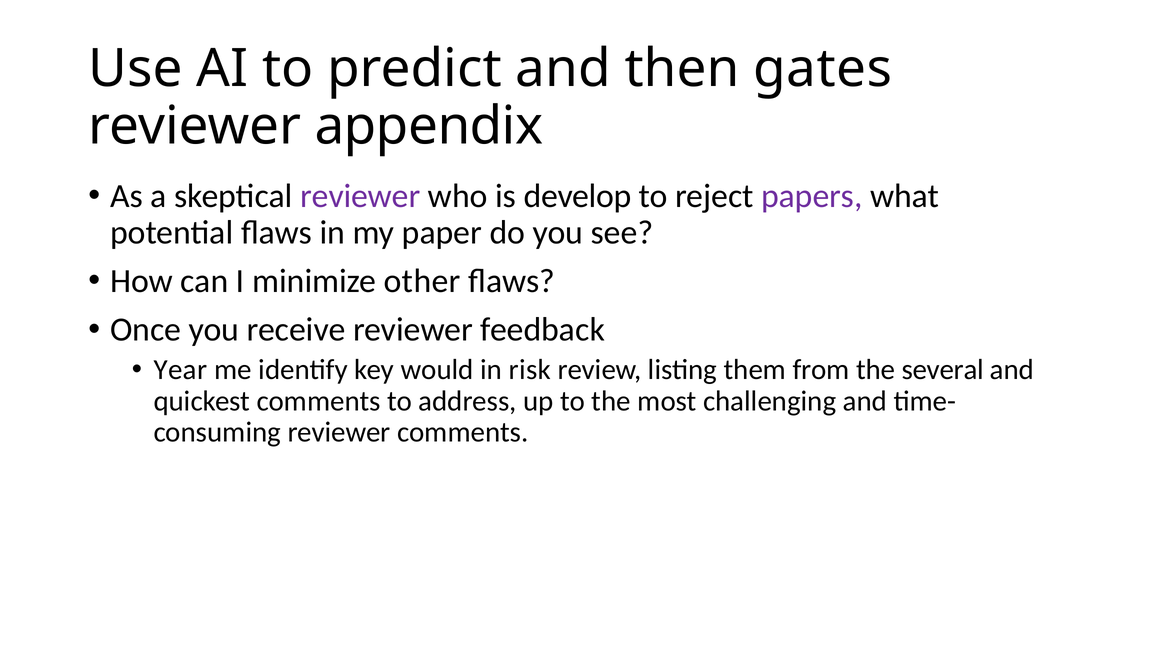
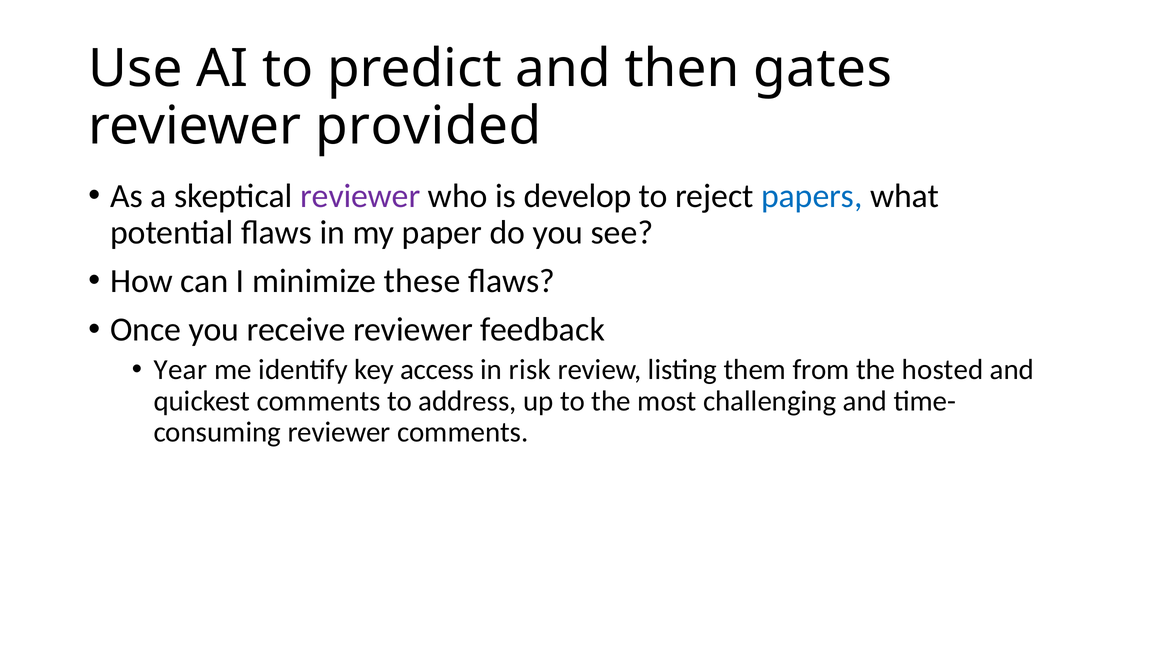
appendix: appendix -> provided (428, 126)
papers colour: purple -> blue (812, 196)
other: other -> these (422, 281)
would: would -> access (437, 370)
several: several -> hosted (943, 370)
